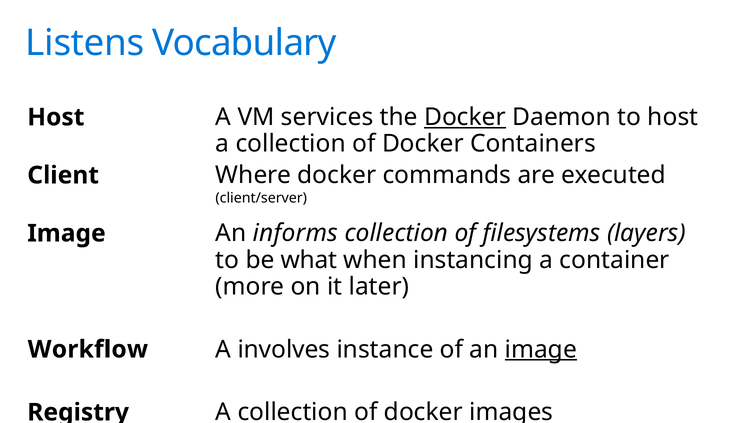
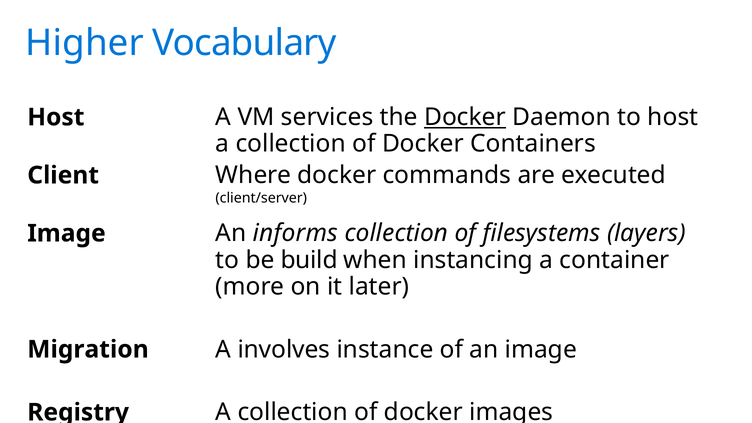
Listens: Listens -> Higher (85, 43)
what: what -> build (309, 260)
Workflow: Workflow -> Migration (88, 349)
image underline: present -> none (541, 349)
